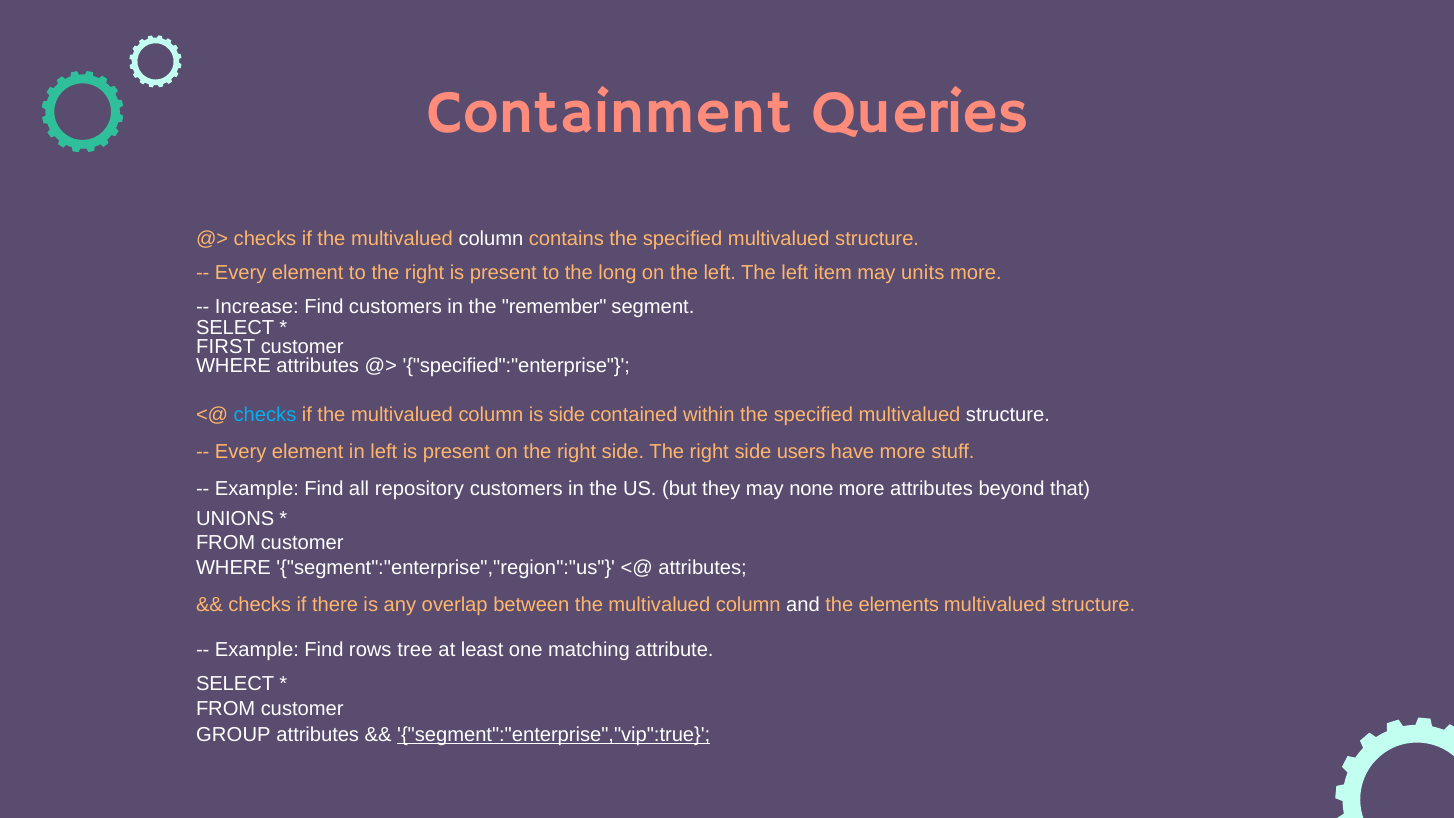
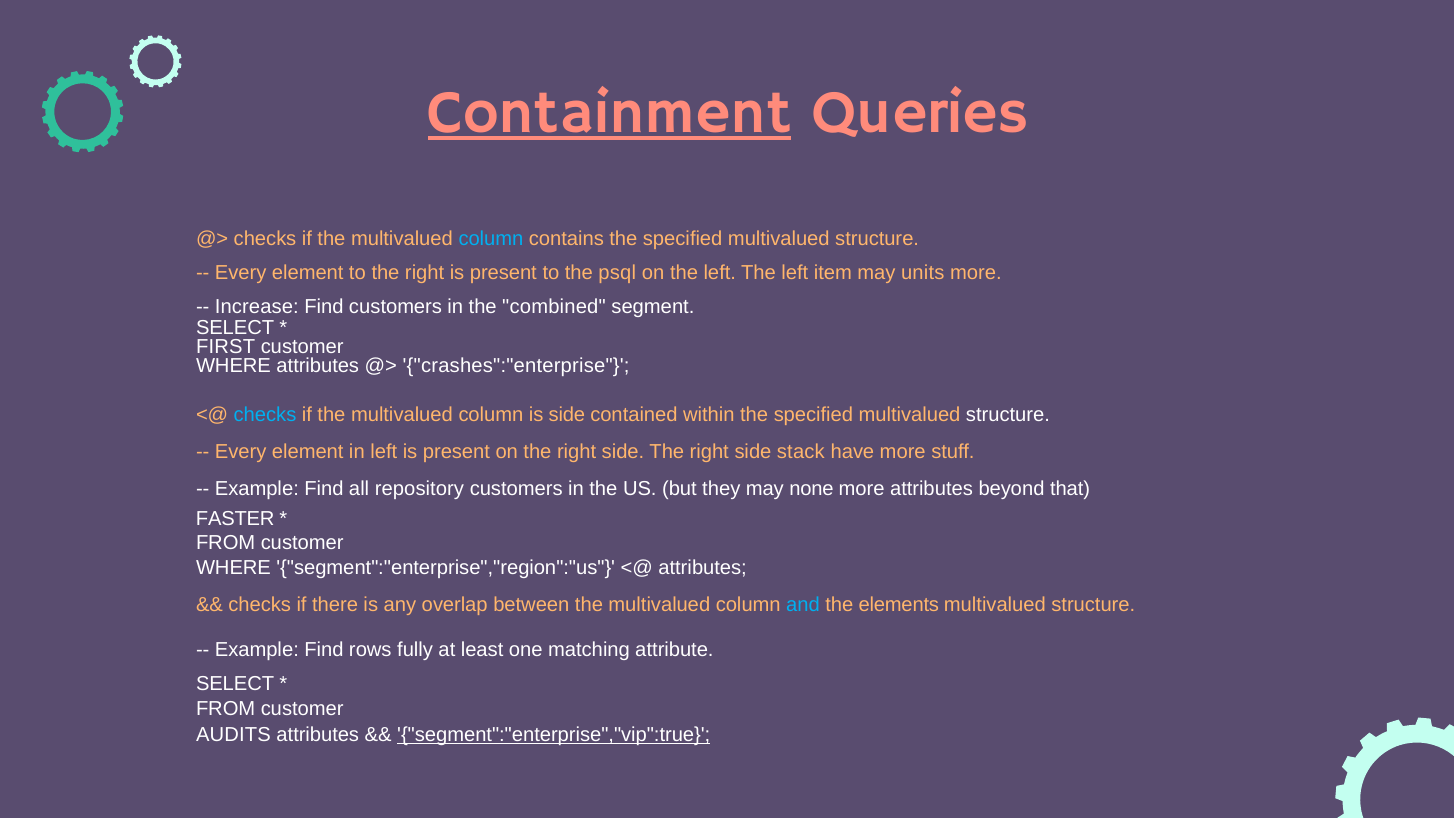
Containment underline: none -> present (610, 112)
column colour: white -> light blue (491, 239)
long: long -> psql (617, 273)
remember: remember -> combined (554, 307)
specified":"enterprise: specified":"enterprise -> crashes":"enterprise (516, 365)
users: users -> stack (801, 452)
UNIONS: UNIONS -> FASTER (235, 519)
and colour: white -> light blue (803, 604)
tree: tree -> fully (415, 650)
GROUP: GROUP -> AUDITS (233, 735)
